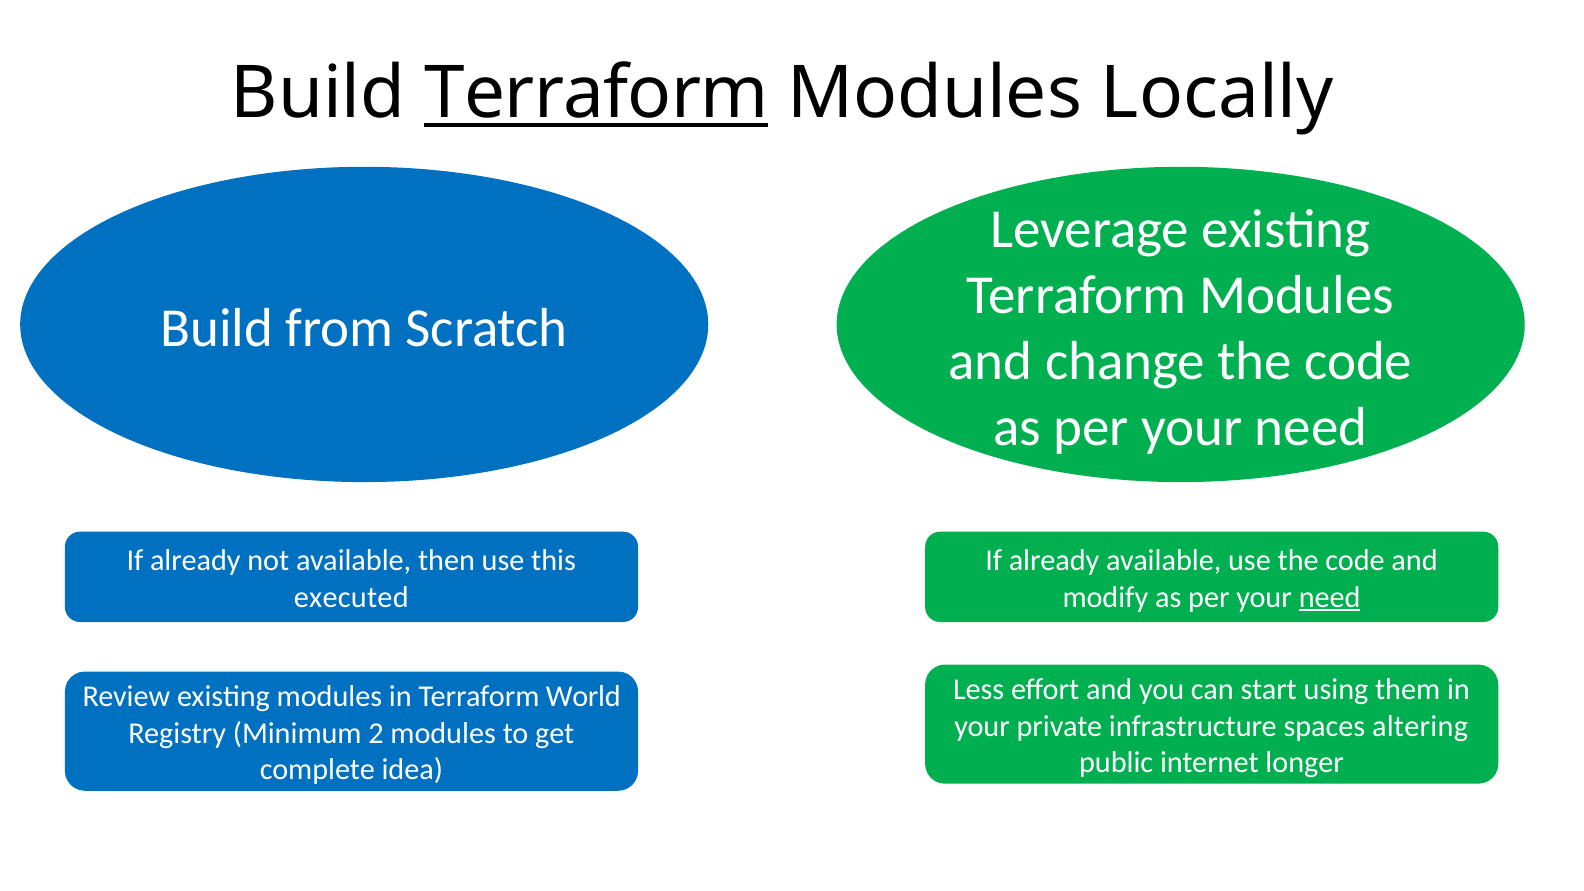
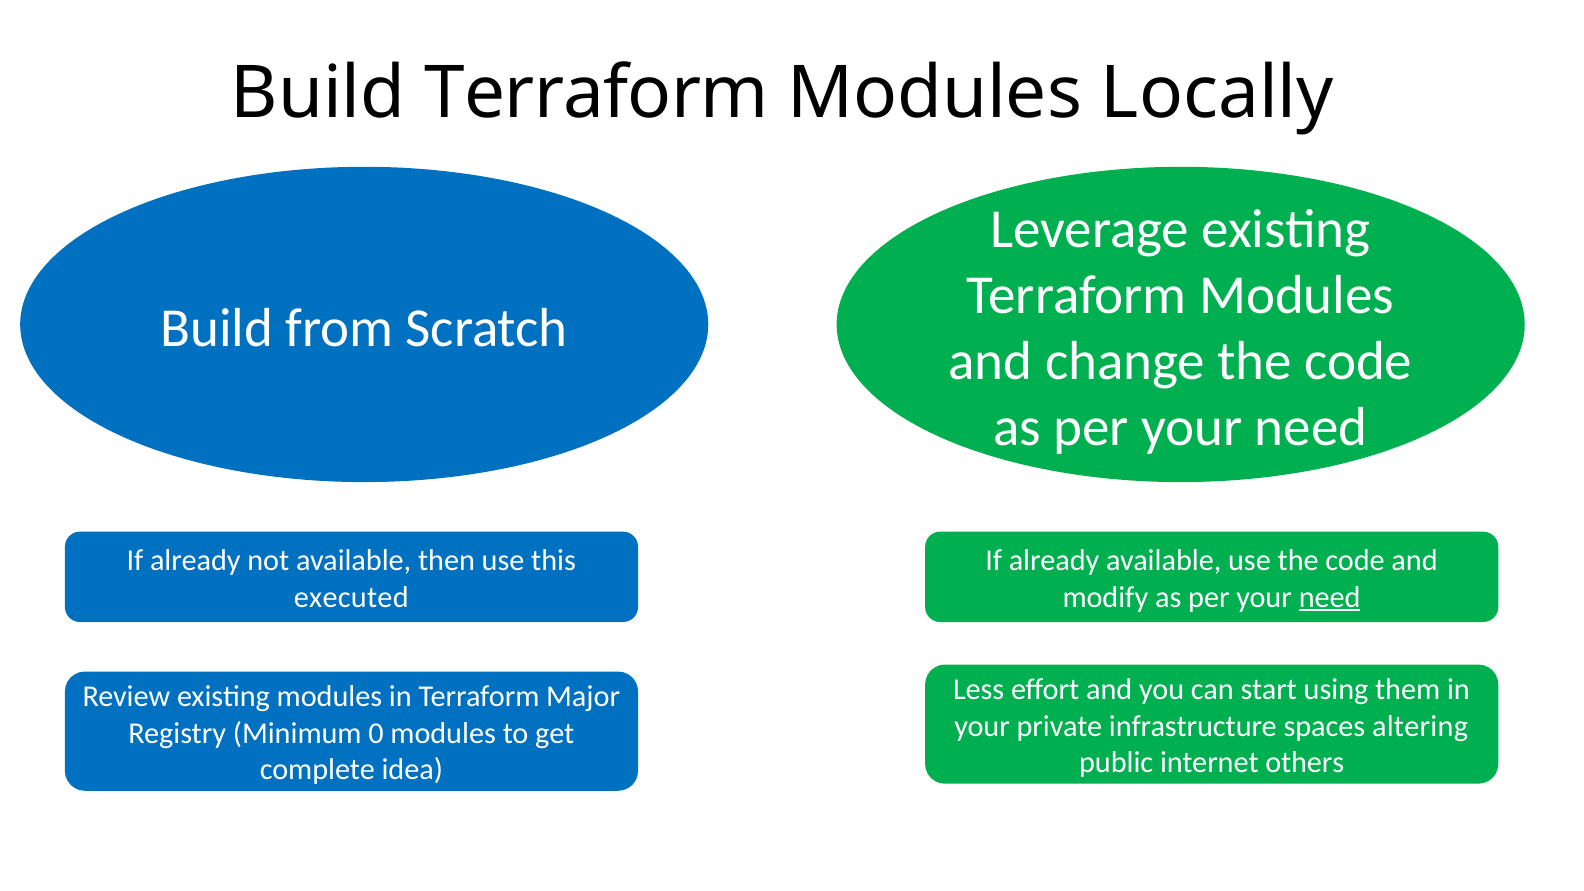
Terraform underline: present -> none (597, 93)
World: World -> Major (583, 697)
2: 2 -> 0 (376, 733)
longer: longer -> others (1305, 763)
